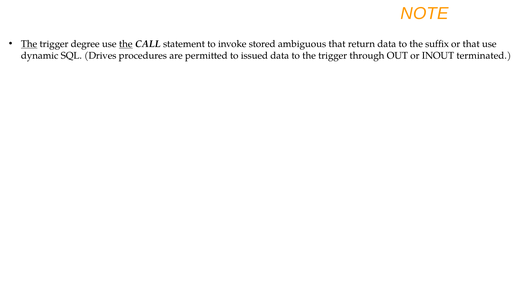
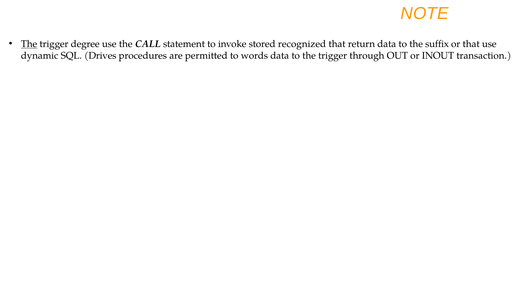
the underline: present -> none (126, 44)
ambiguous: ambiguous -> recognized (302, 44)
issued: issued -> words (254, 56)
terminated: terminated -> transaction (484, 56)
